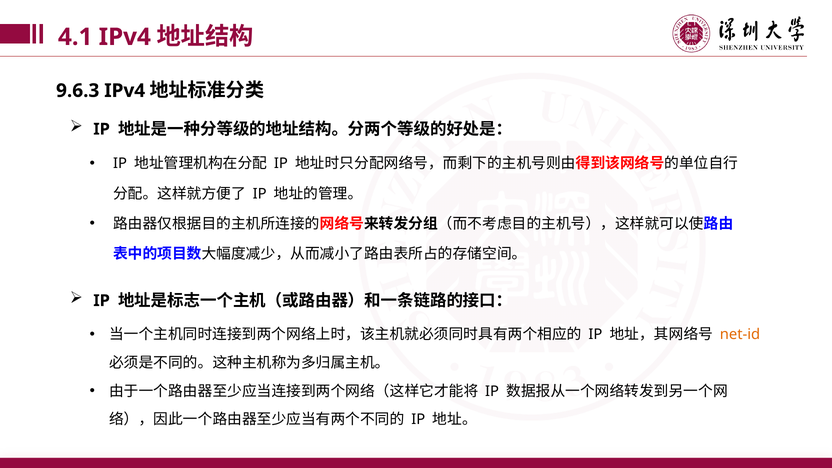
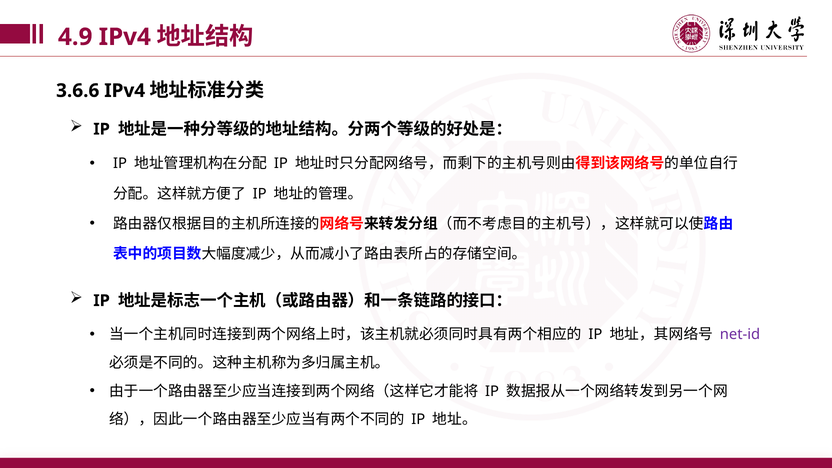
4.1: 4.1 -> 4.9 (75, 37)
9.6.3: 9.6.3 -> 3.6.6 (78, 91)
net-id colour: orange -> purple (740, 335)
